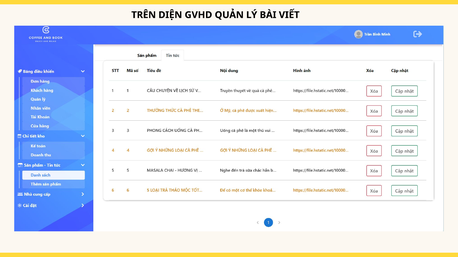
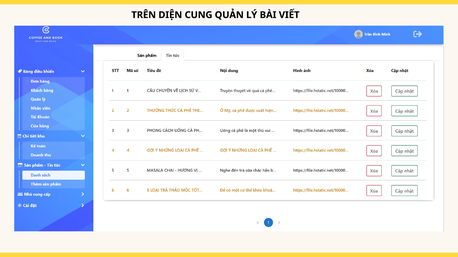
GVHD: GVHD -> CUNG (198, 15)
